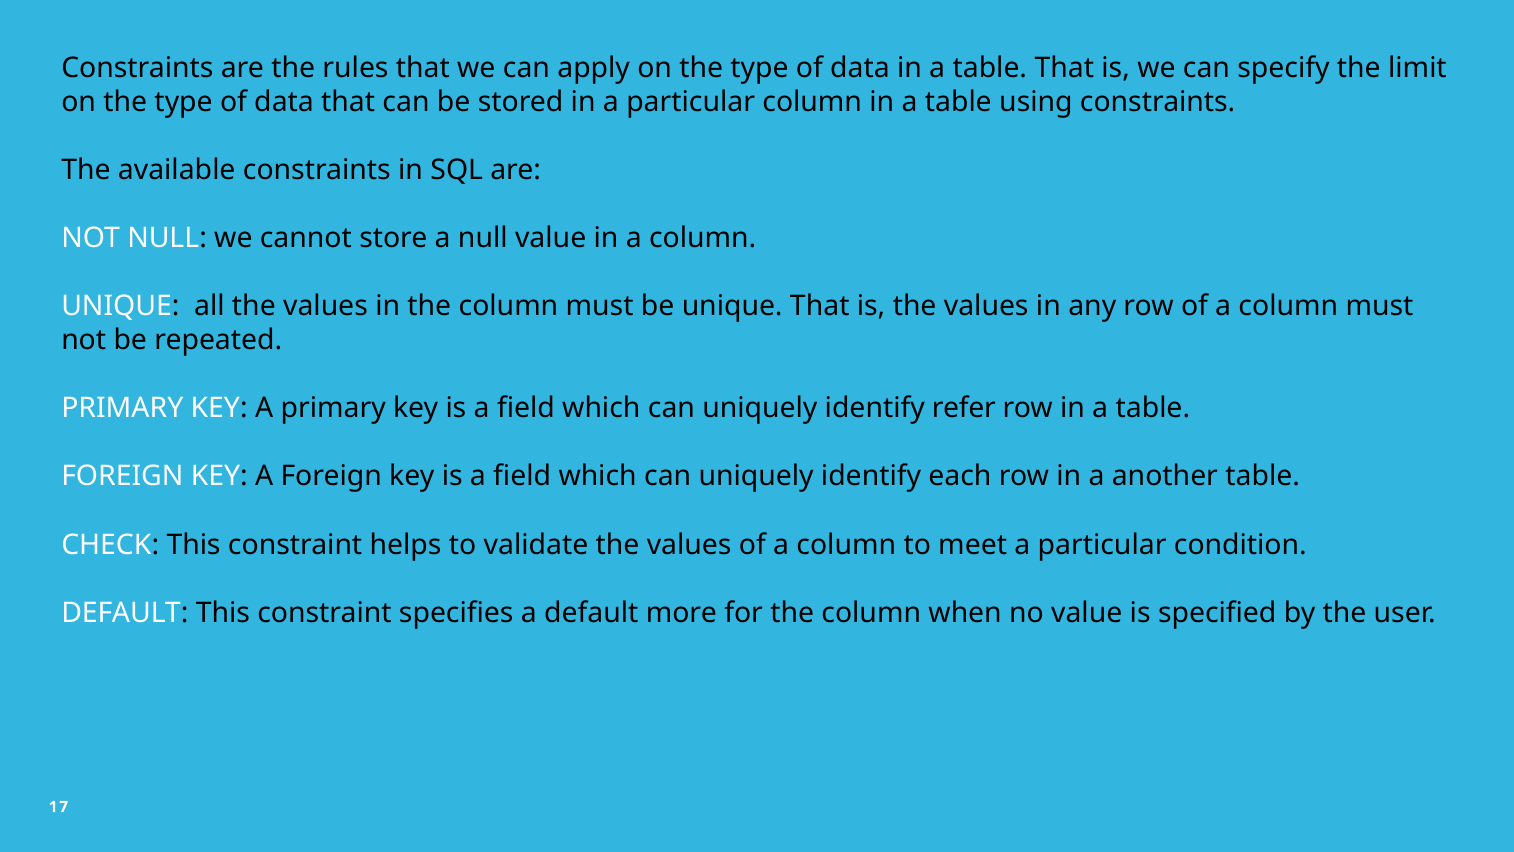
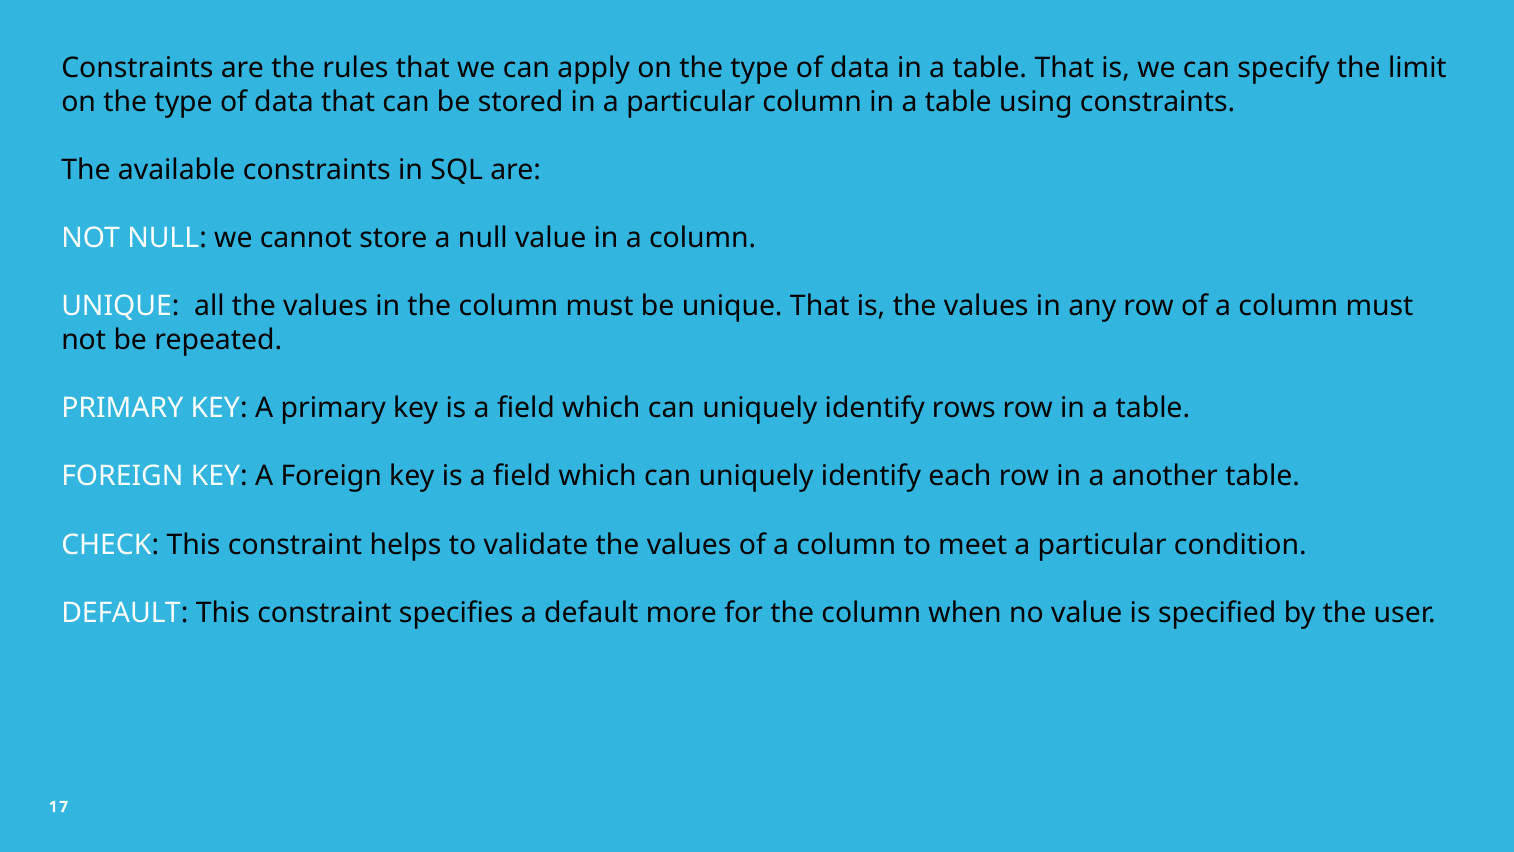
refer: refer -> rows (964, 408)
